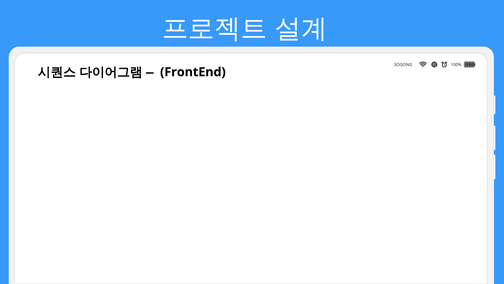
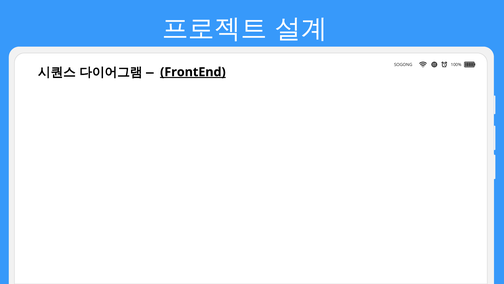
FrontEnd underline: none -> present (193, 72)
